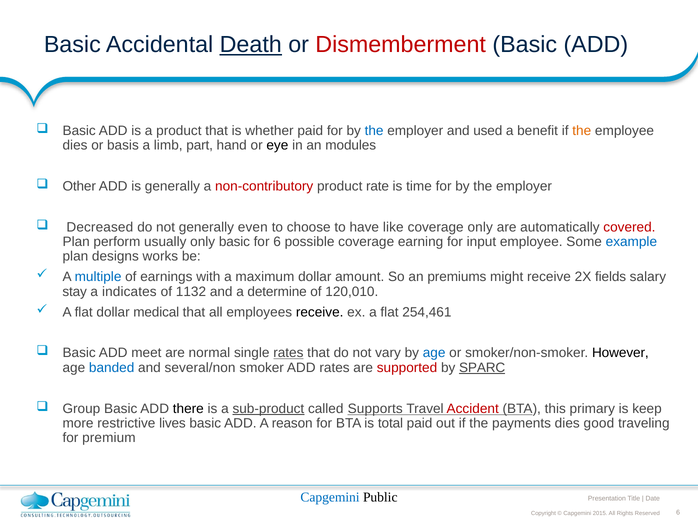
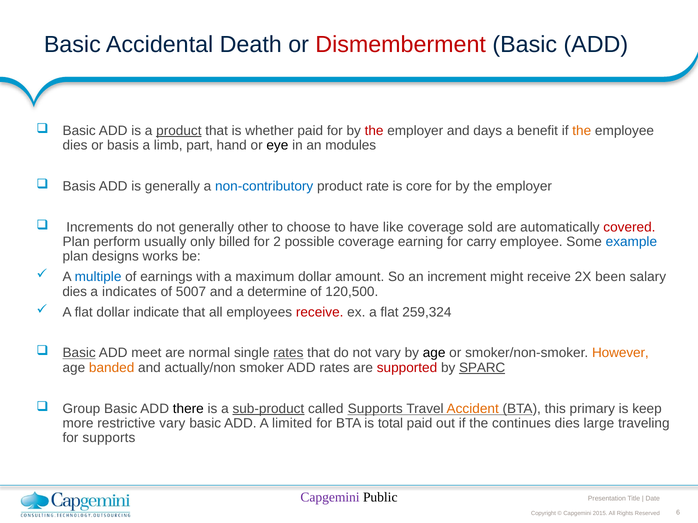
Death underline: present -> none (251, 45)
product underline: none -> present (179, 131)
the colour: blue -> red (374, 131)
used: used -> days (488, 131)
Other: Other -> Basis (79, 186)
non-contributory colour: red -> blue (264, 186)
time: time -> core (419, 186)
Decreased: Decreased -> Increments (100, 227)
even: even -> other (253, 227)
coverage only: only -> sold (480, 227)
only basic: basic -> billed (234, 242)
for 6: 6 -> 2 (277, 242)
input: input -> carry (481, 242)
premiums: premiums -> increment (457, 277)
fields: fields -> been (610, 277)
stay: stay -> dies (75, 292)
1132: 1132 -> 5007 (191, 292)
120,010: 120,010 -> 120,500 (352, 292)
medical: medical -> indicate (156, 312)
receive colour: black -> red (320, 312)
254,461: 254,461 -> 259,324 (427, 312)
Basic underline: none -> present (79, 353)
age colour: blue -> black (434, 353)
However colour: black -> orange (620, 353)
banded colour: blue -> orange (112, 368)
several/non: several/non -> actually/non (200, 368)
Accident colour: red -> orange (473, 409)
restrictive lives: lives -> vary (172, 424)
reason: reason -> limited (292, 424)
payments: payments -> continues (521, 424)
good: good -> large (599, 424)
for premium: premium -> supports (109, 438)
Capgemini colour: blue -> purple (330, 498)
